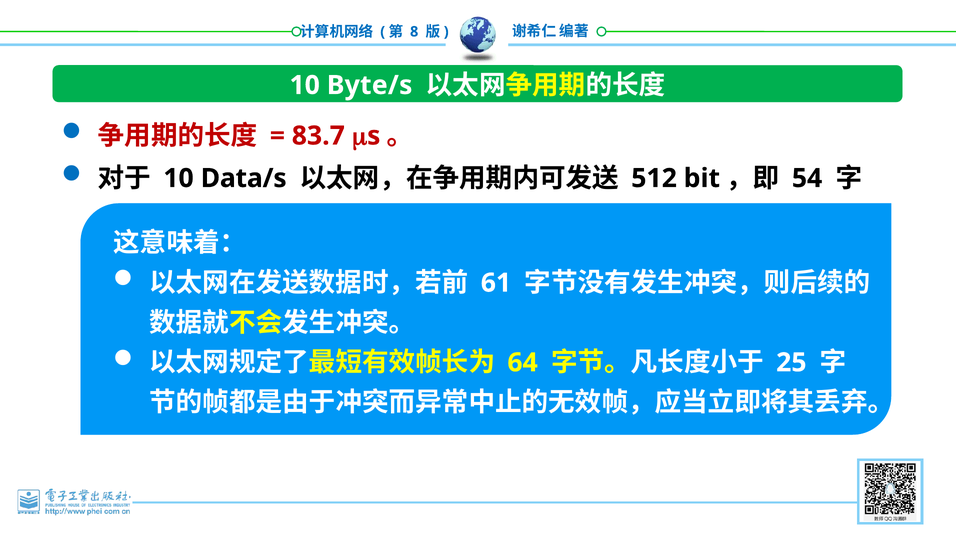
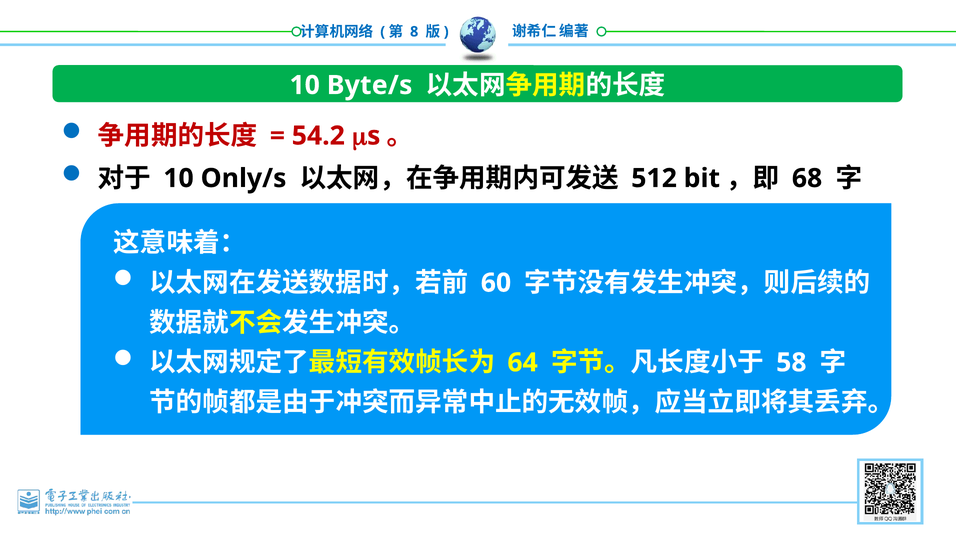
83.7: 83.7 -> 54.2 (318, 136)
Data/s: Data/s -> Only/s (244, 178)
54: 54 -> 68 (807, 178)
61: 61 -> 60 (496, 283)
25: 25 -> 58 (791, 362)
